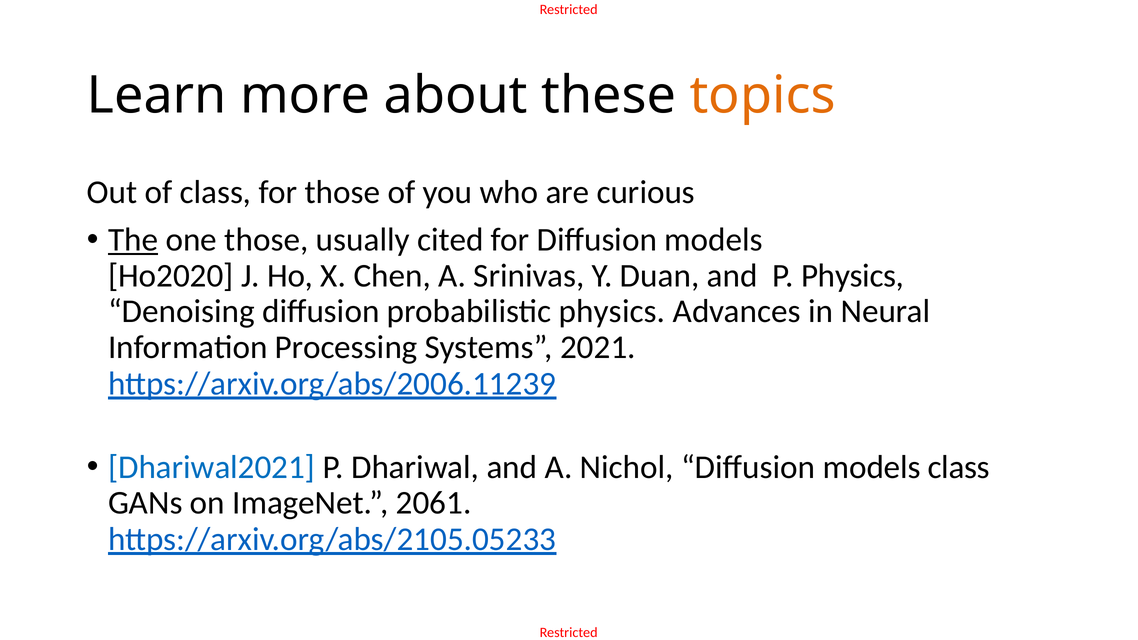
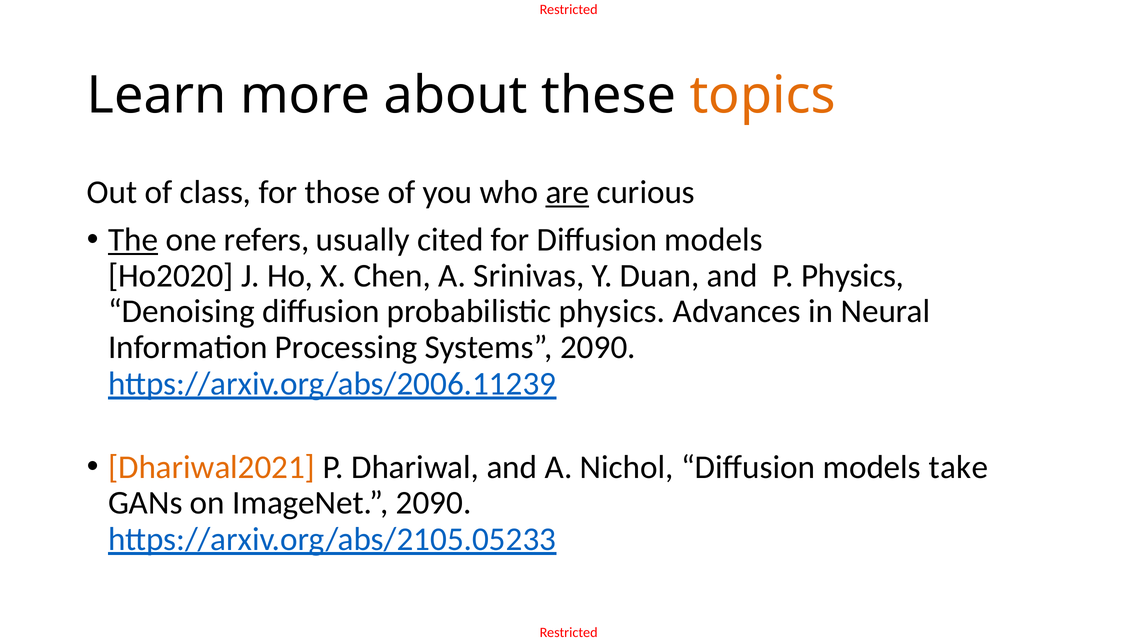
are underline: none -> present (567, 192)
one those: those -> refers (267, 240)
Systems 2021: 2021 -> 2090 (598, 347)
Dhariwal2021 colour: blue -> orange (212, 467)
models class: class -> take (959, 467)
ImageNet 2061: 2061 -> 2090 (434, 503)
